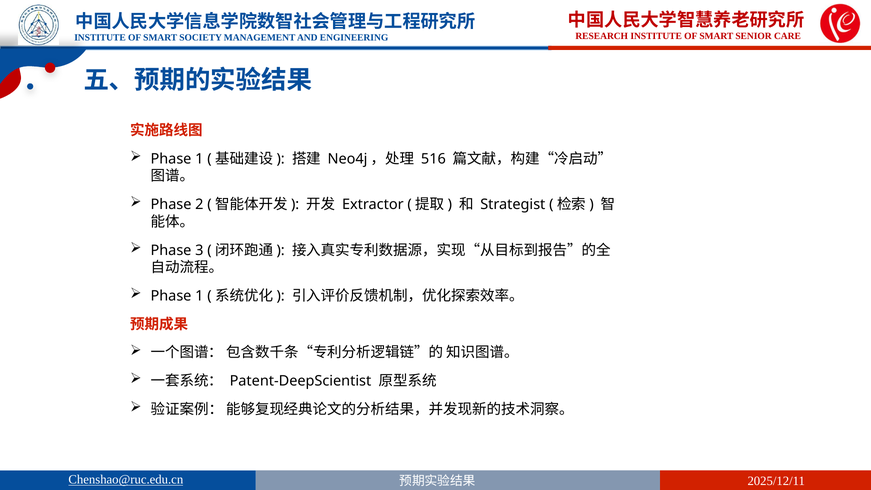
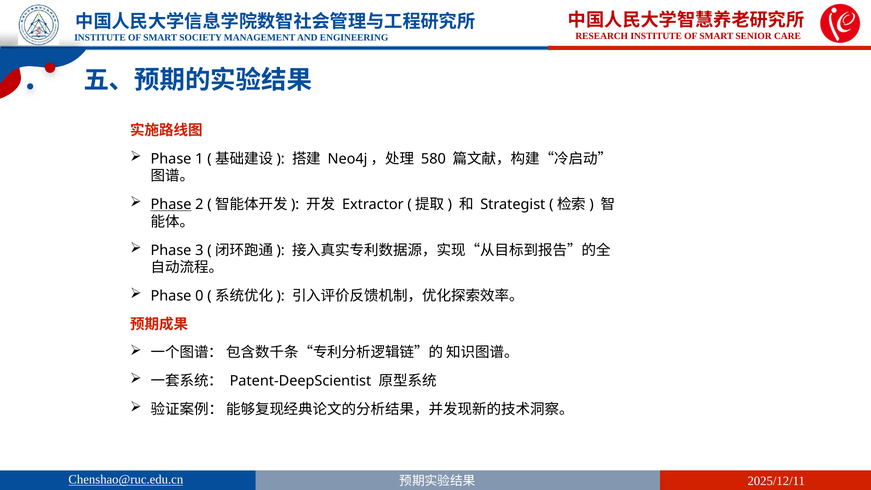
516: 516 -> 580 (433, 159)
Phase underline: none -> present (171, 204)
1: 1 -> 0 (199, 296)
